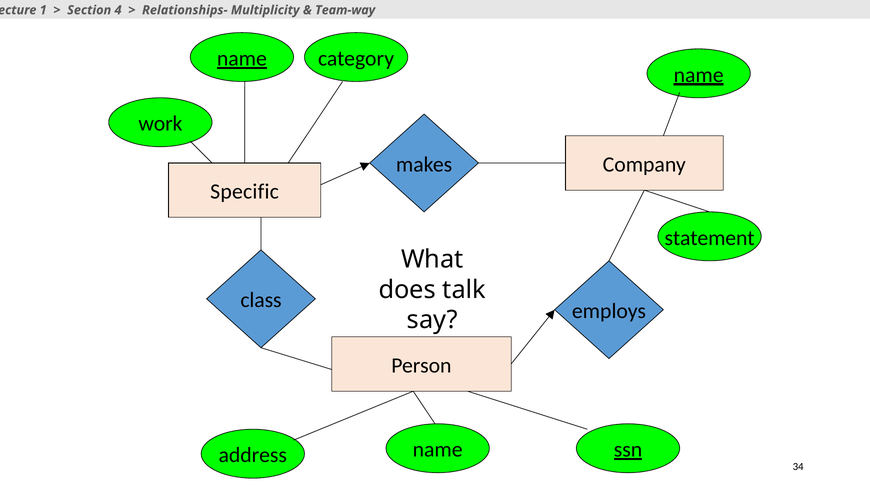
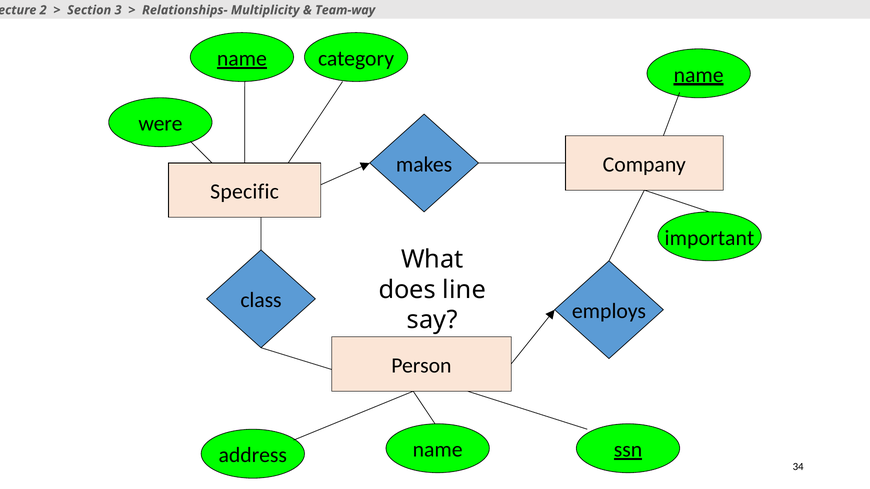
1: 1 -> 2 (43, 10)
4: 4 -> 3 (118, 10)
work: work -> were (160, 124)
statement: statement -> important (709, 238)
talk: talk -> line (464, 290)
